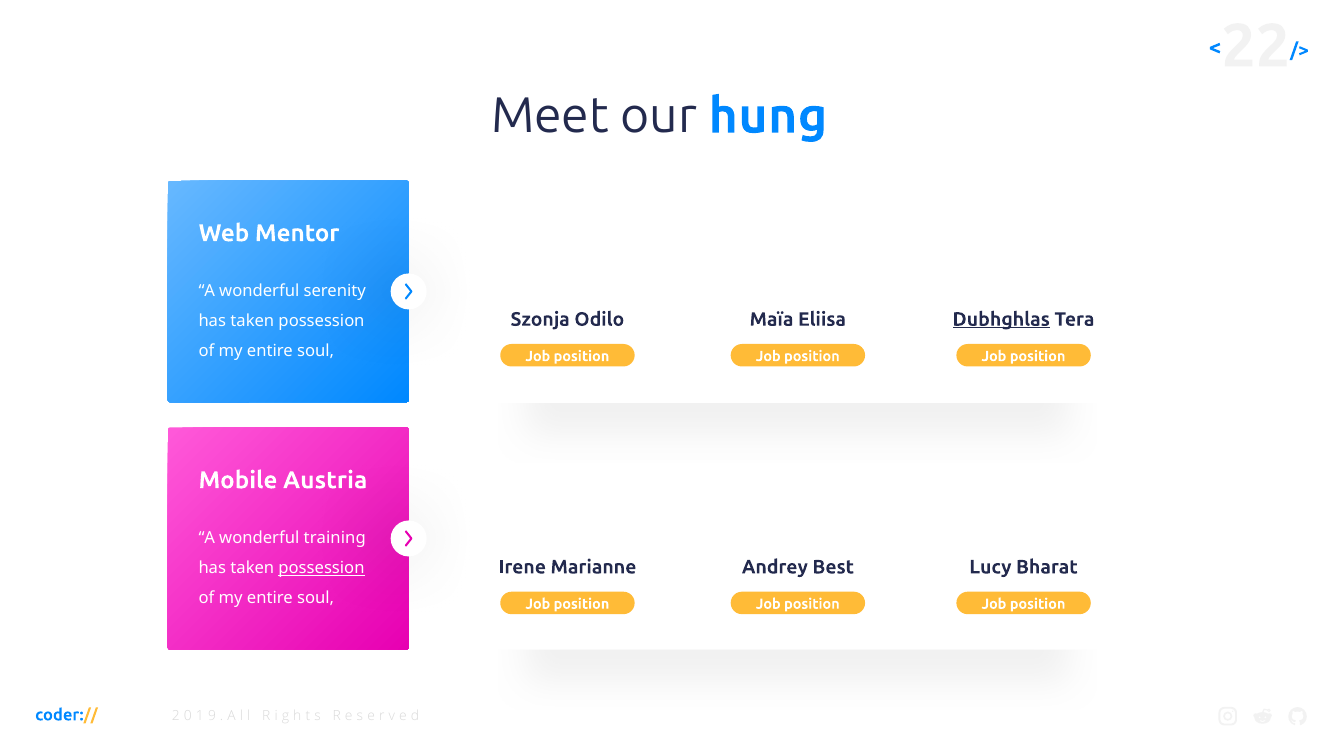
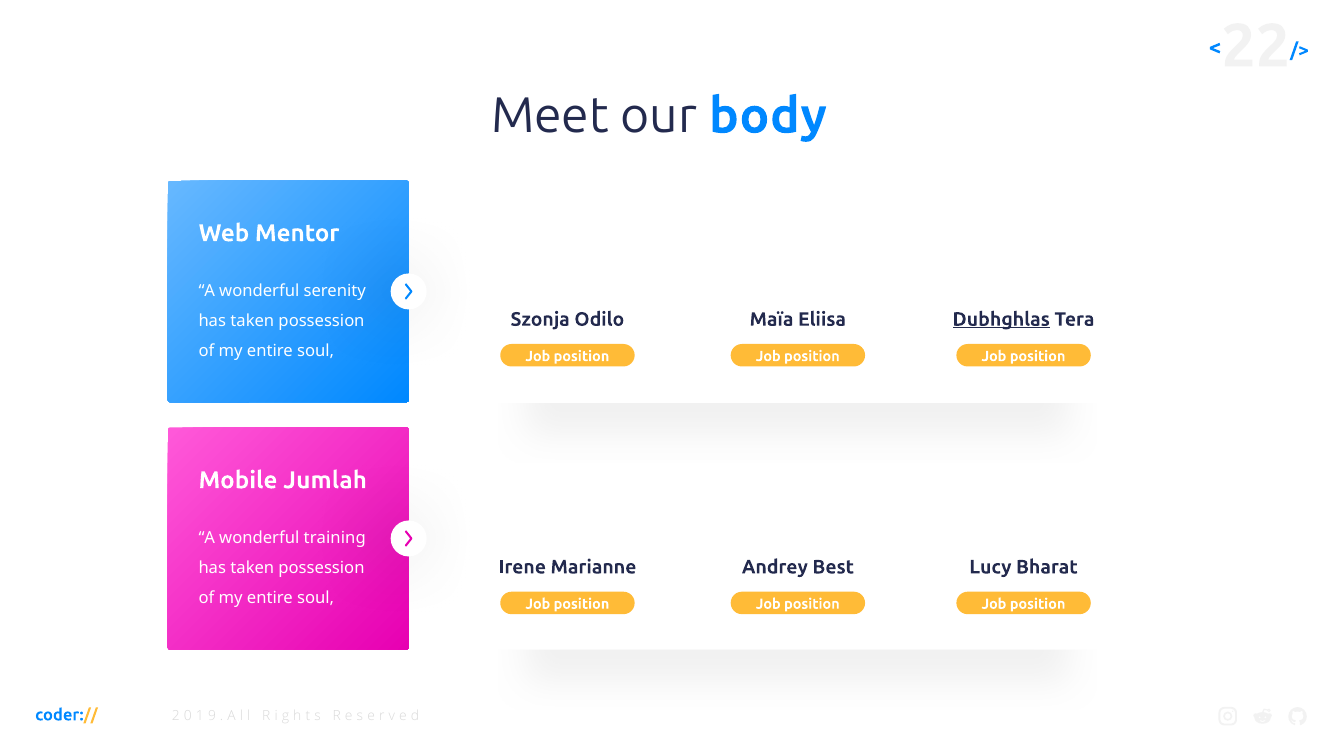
hung: hung -> body (768, 116)
Austria: Austria -> Jumlah (325, 480)
possession underline: present -> none (322, 568)
